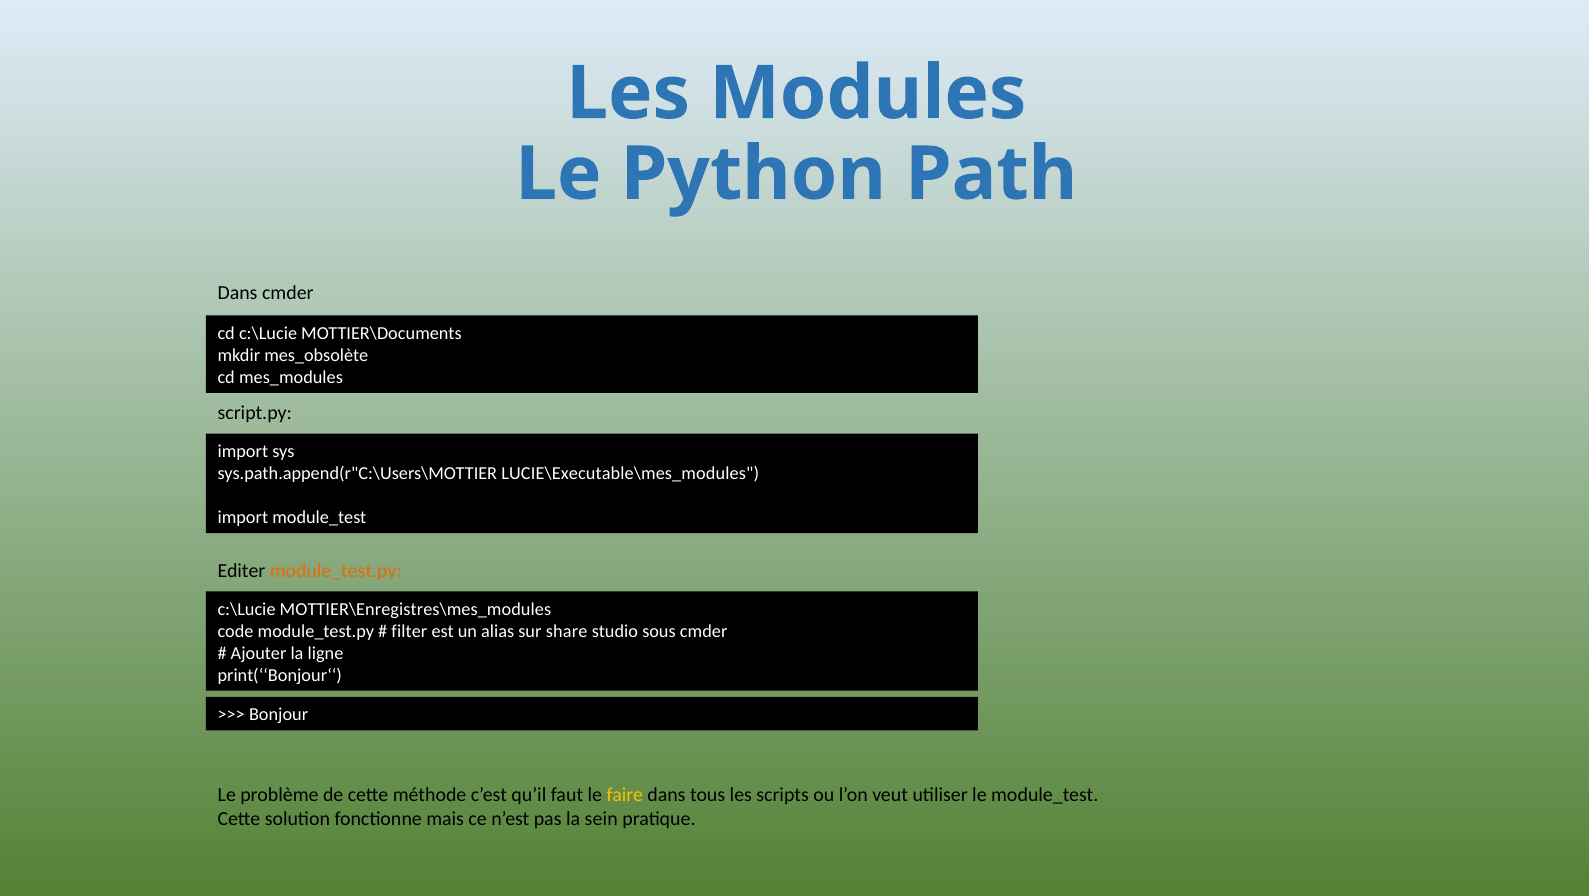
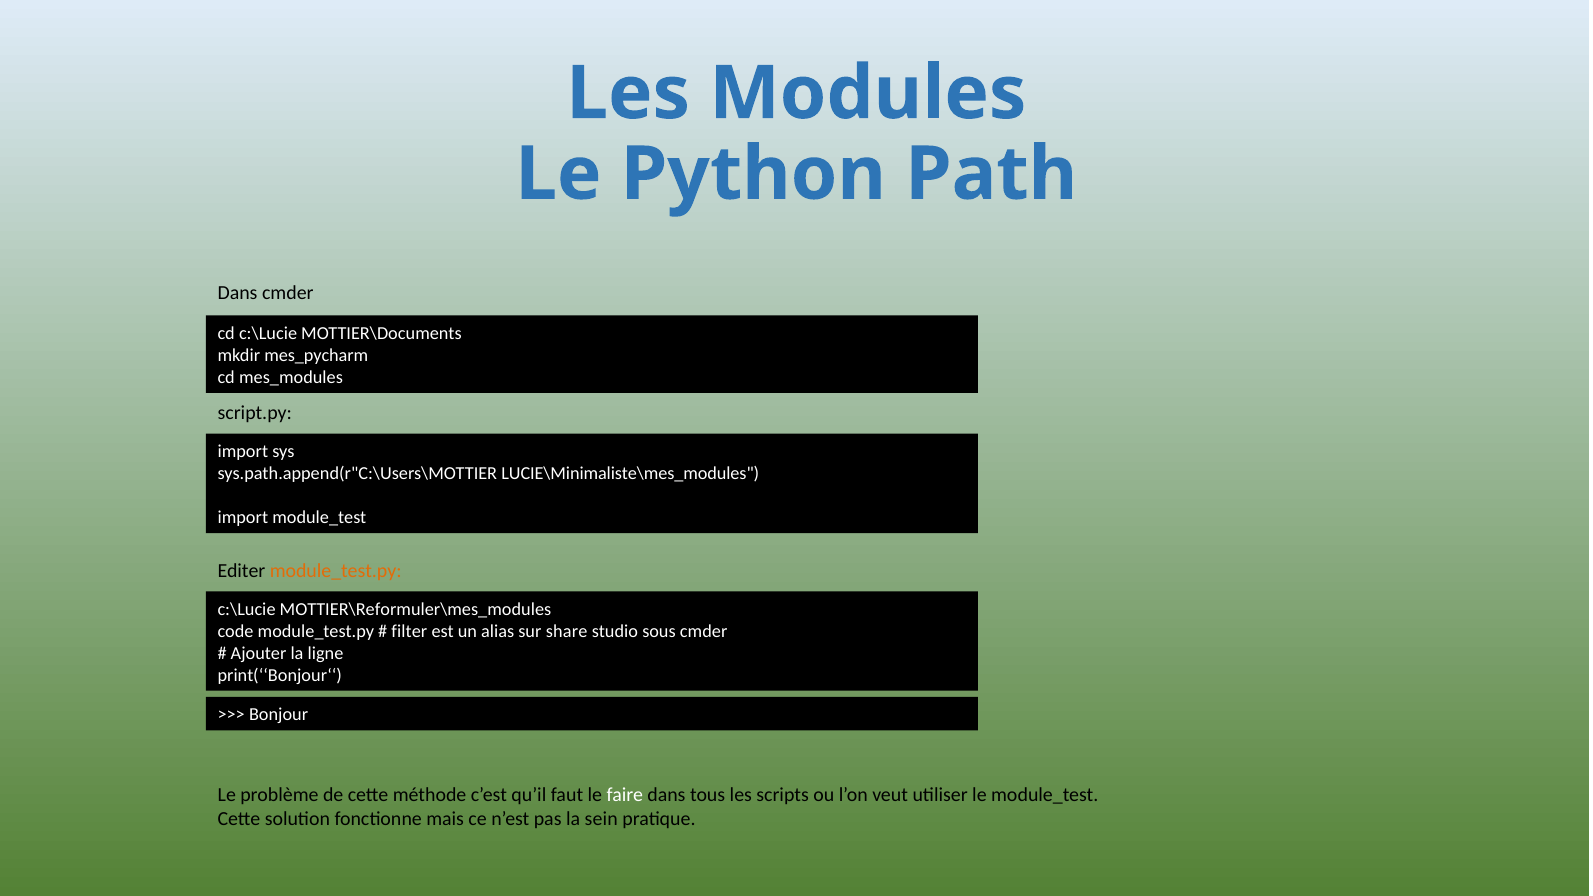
mes_obsolète: mes_obsolète -> mes_pycharm (316, 355)
LUCIE\Executable\mes_modules: LUCIE\Executable\mes_modules -> LUCIE\Minimaliste\mes_modules (630, 474)
MOTTIER\Enregistres\mes_modules: MOTTIER\Enregistres\mes_modules -> MOTTIER\Reformuler\mes_modules (415, 609)
faire colour: yellow -> white (625, 795)
